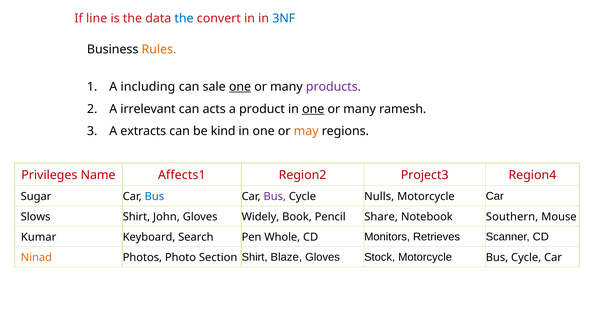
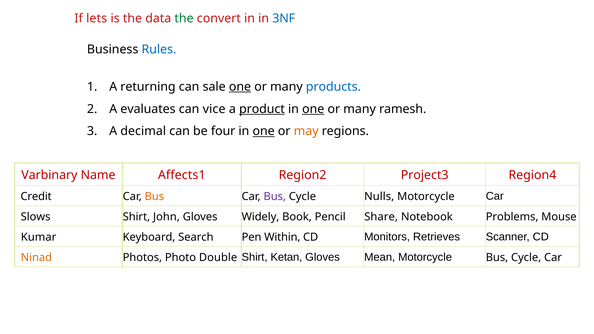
line: line -> lets (97, 18)
the colour: blue -> green (184, 18)
Rules colour: orange -> blue (159, 50)
including: including -> returning (148, 87)
products colour: purple -> blue (333, 87)
irrelevant: irrelevant -> evaluates (148, 109)
acts: acts -> vice (214, 109)
product underline: none -> present (262, 109)
extracts: extracts -> decimal (143, 131)
kind: kind -> four (223, 131)
one underline: none -> present (264, 131)
Privileges: Privileges -> Varbinary (49, 175)
Sugar: Sugar -> Credit (36, 197)
Bus colour: blue -> orange (154, 197)
Southern: Southern -> Problems (512, 217)
Whole: Whole -> Within (282, 237)
Section: Section -> Double (218, 258)
Blaze: Blaze -> Ketan (286, 257)
Stock: Stock -> Mean (380, 257)
